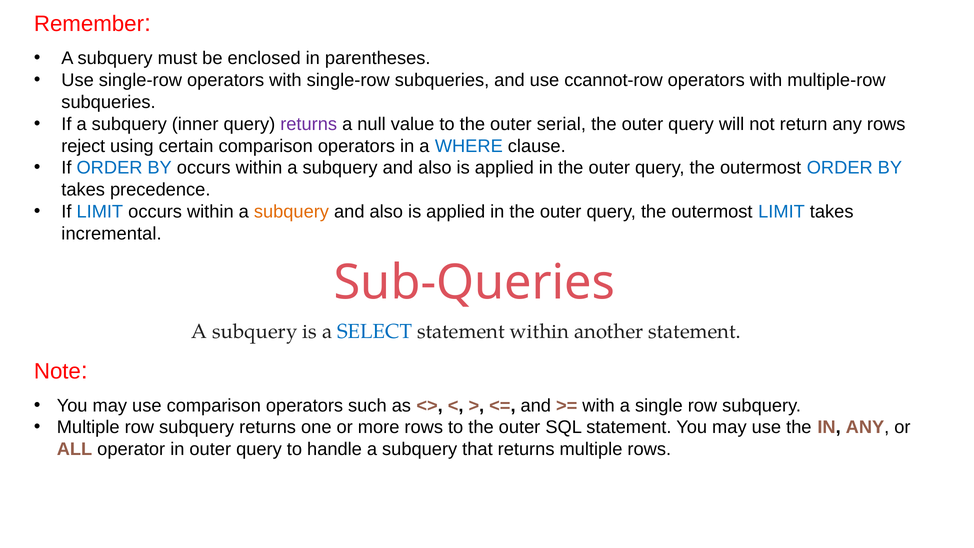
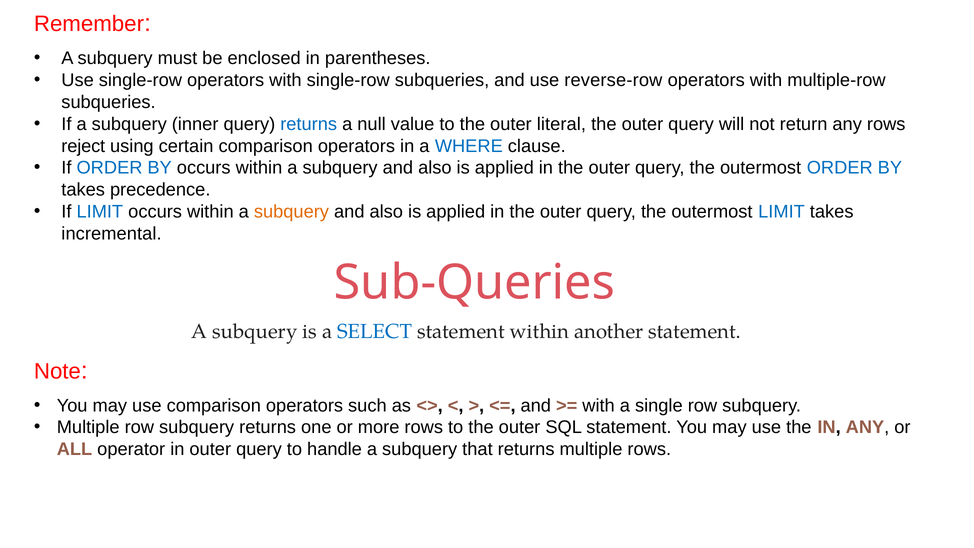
ccannot-row: ccannot-row -> reverse-row (613, 80)
returns colour: purple -> blue (309, 124)
serial: serial -> literal (561, 124)
